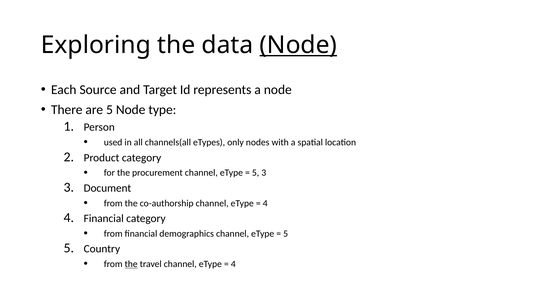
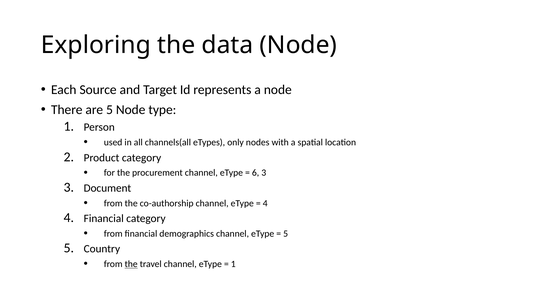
Node underline: present -> none (298, 45)
5: 5 -> 6 (256, 173)
4: 4 -> 1 (233, 264)
